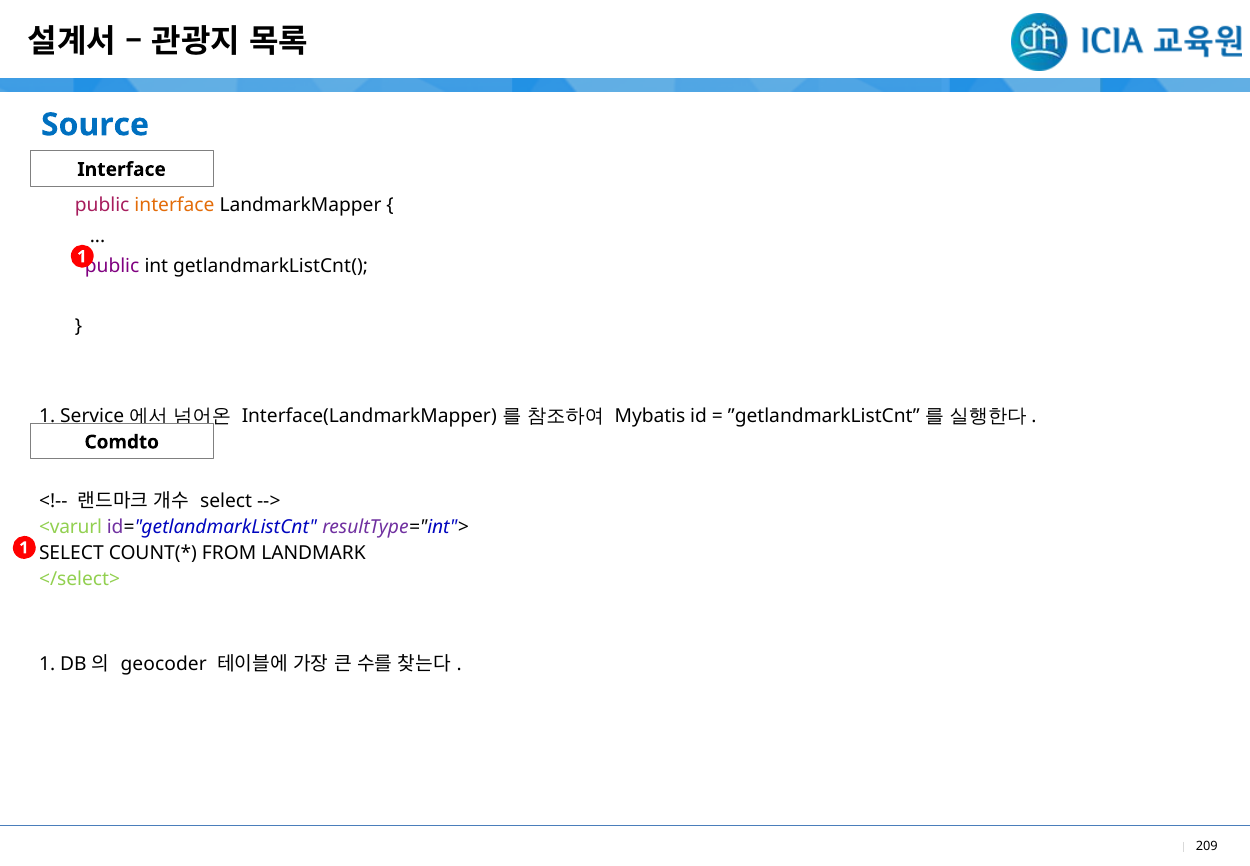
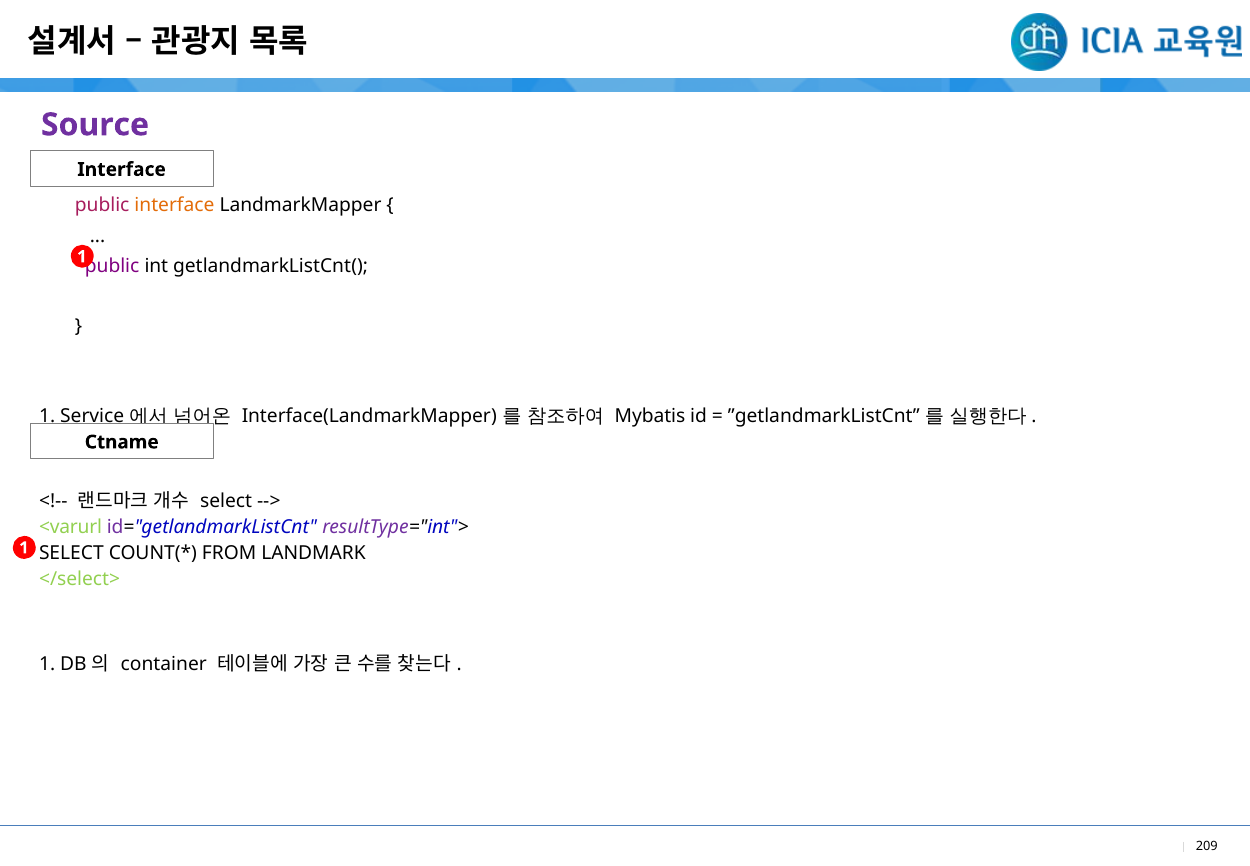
Source colour: blue -> purple (95, 125)
Comdto: Comdto -> Ctname (122, 442)
geocoder: geocoder -> container (164, 664)
